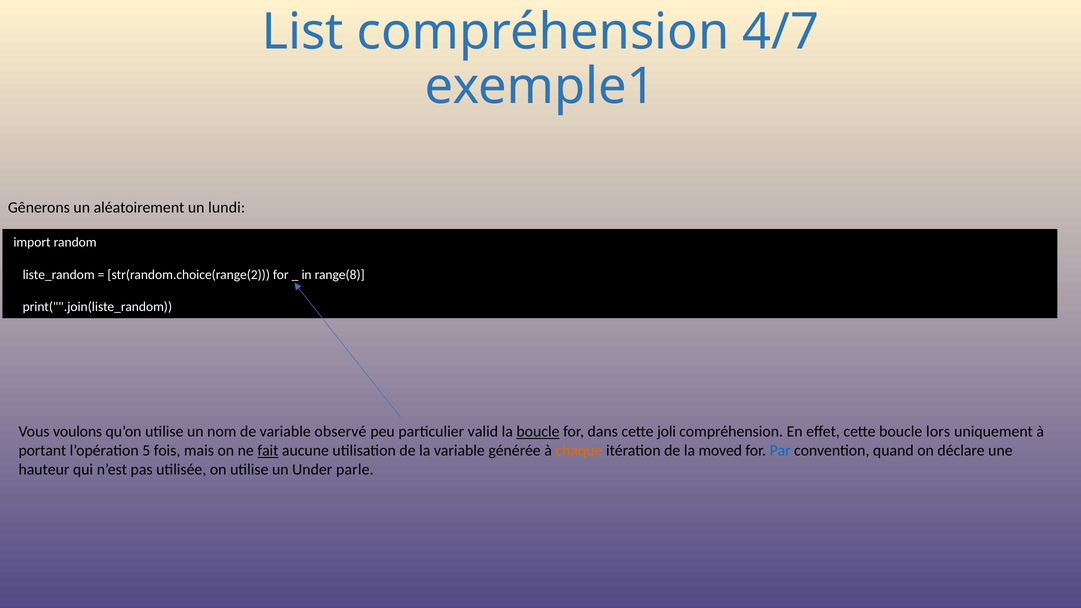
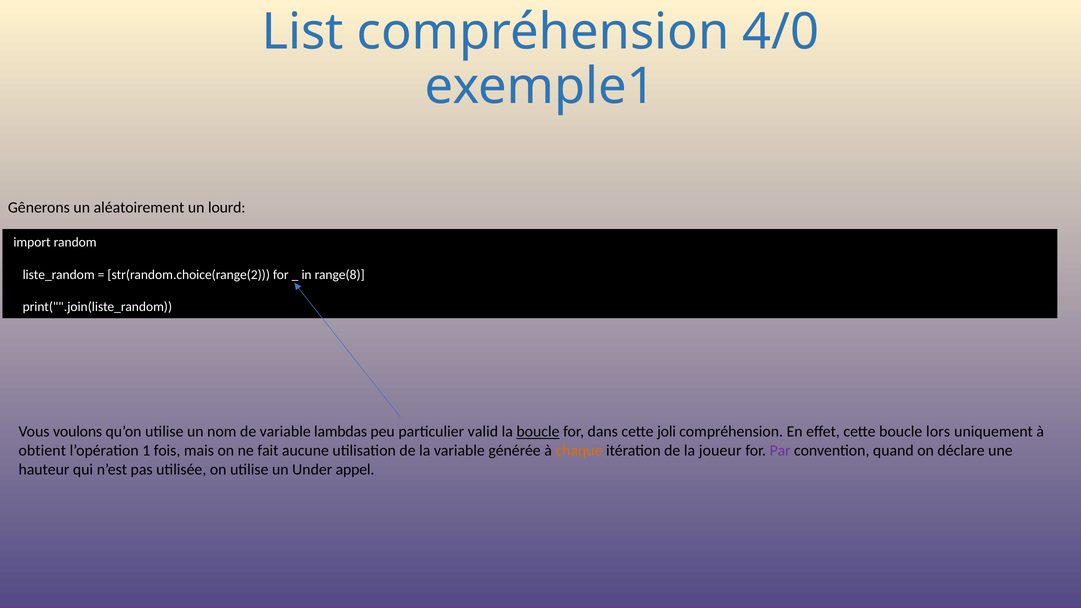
4/7: 4/7 -> 4/0 (781, 32)
lundi: lundi -> lourd (227, 208)
observé: observé -> lambdas (341, 432)
portant: portant -> obtient (42, 451)
5: 5 -> 1 (146, 451)
fait underline: present -> none (268, 451)
moved: moved -> joueur (720, 451)
Par colour: blue -> purple (780, 451)
parle: parle -> appel (355, 470)
